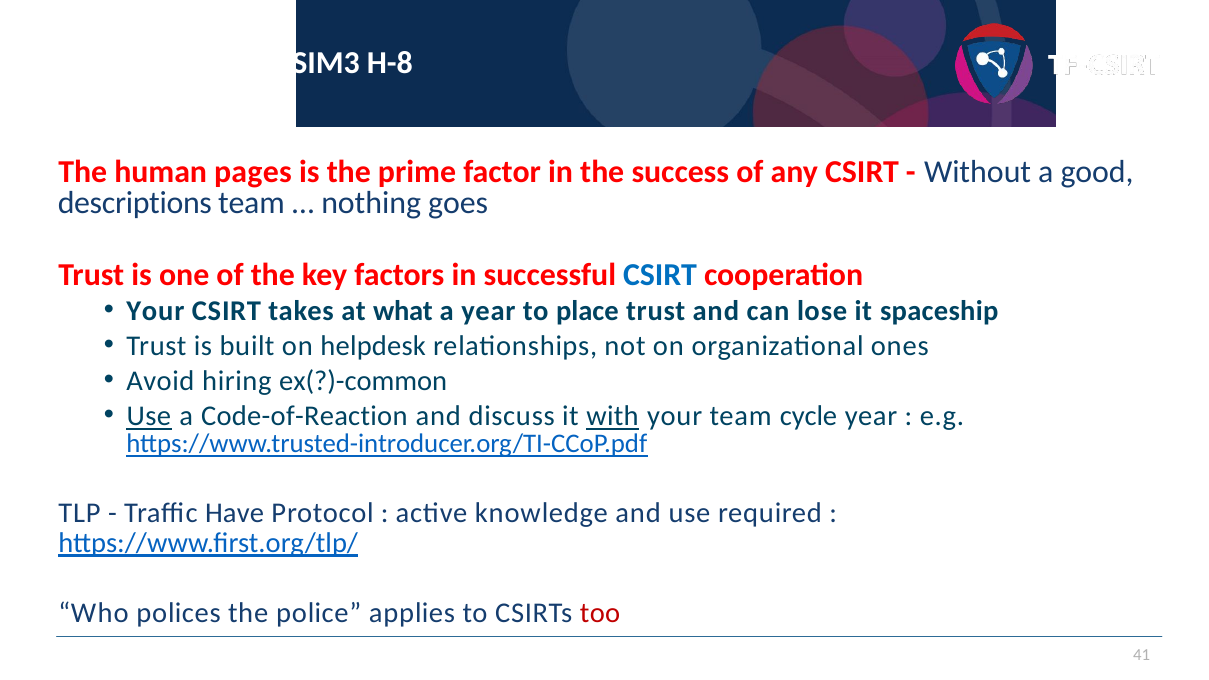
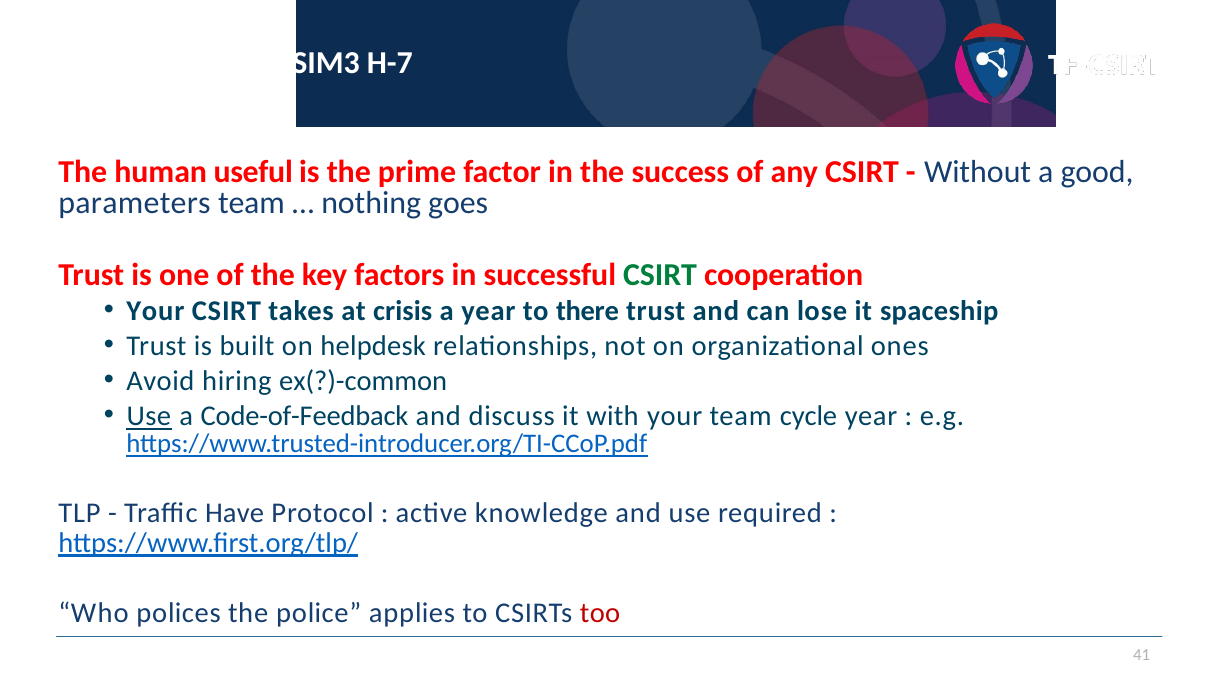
H-8: H-8 -> H-7 (390, 63)
pages: pages -> useful (253, 172)
descriptions: descriptions -> parameters (135, 203)
CSIRT colour: blue -> green (660, 275)
what: what -> crisis (403, 312)
place: place -> there (587, 312)
Code-of-Reaction: Code-of-Reaction -> Code-of-Feedback (305, 416)
with underline: present -> none (613, 416)
